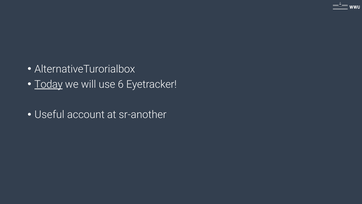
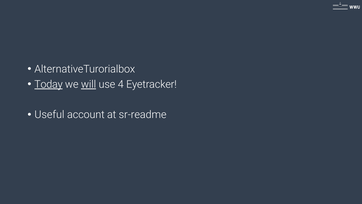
will underline: none -> present (89, 84)
6: 6 -> 4 (121, 84)
sr-another: sr-another -> sr-readme (143, 114)
